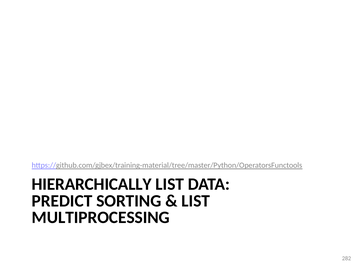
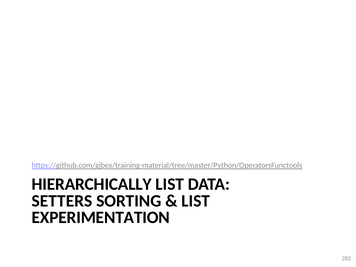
PREDICT: PREDICT -> SETTERS (62, 201)
MULTIPROCESSING: MULTIPROCESSING -> EXPERIMENTATION (101, 218)
